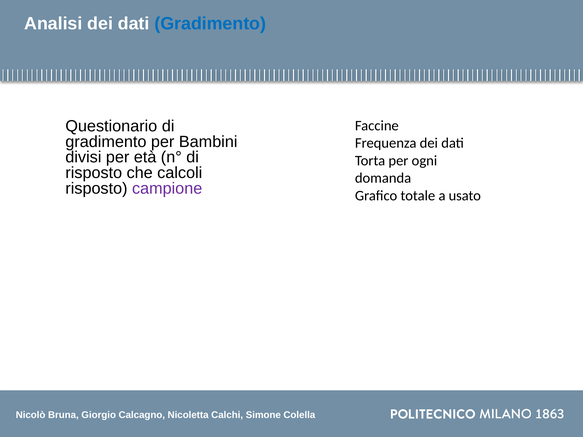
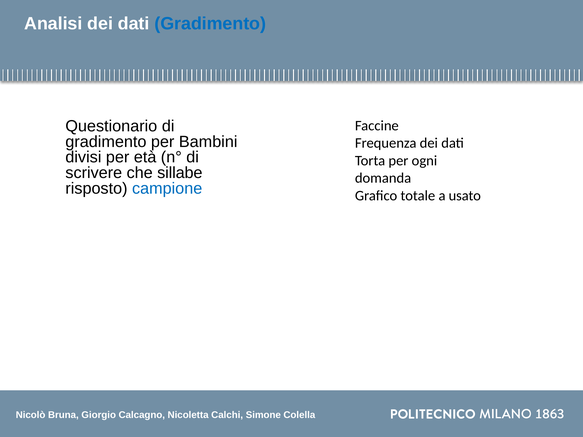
risposto: risposto -> scrivere (94, 173)
calcoli: calcoli -> sillabe (180, 173)
campione colour: purple -> blue (167, 188)
